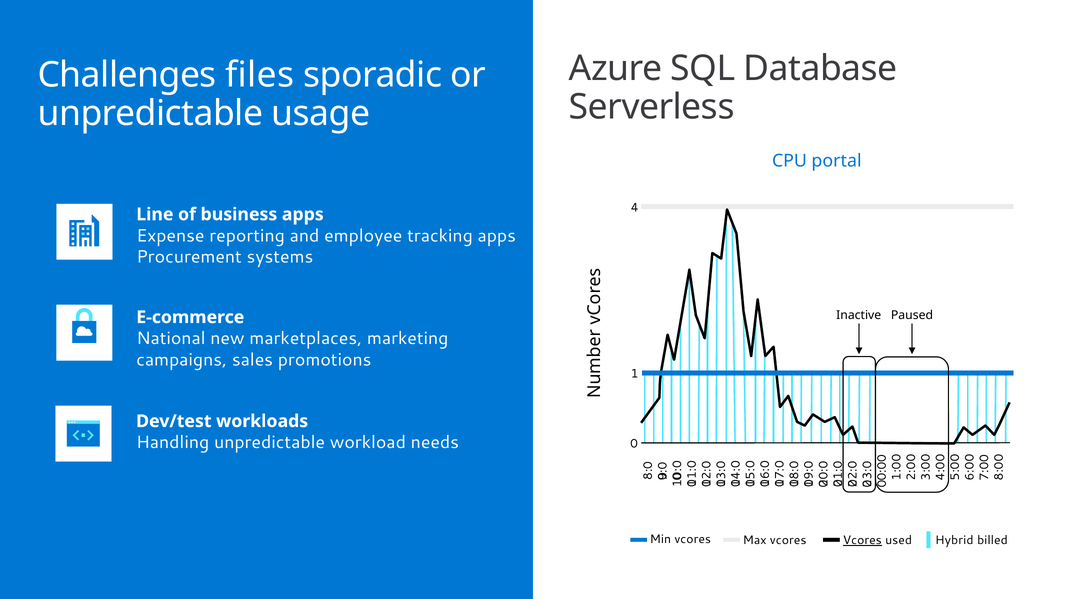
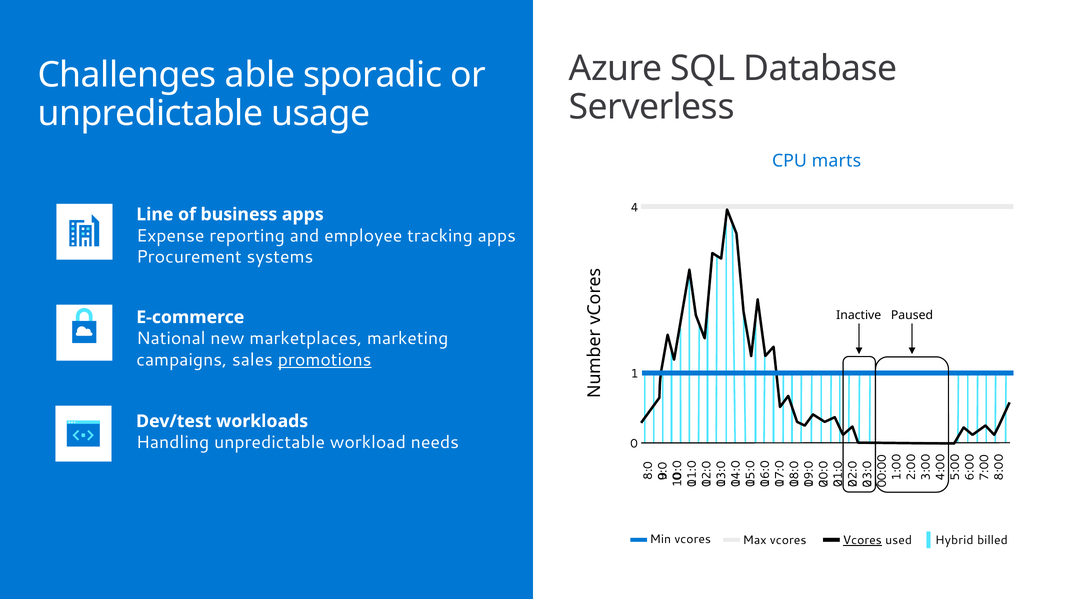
files: files -> able (260, 75)
portal: portal -> marts (836, 161)
promotions underline: none -> present (325, 360)
